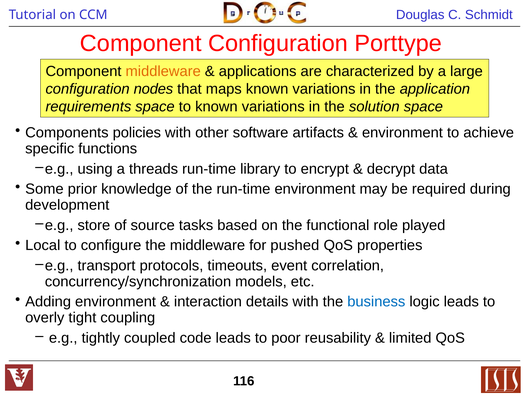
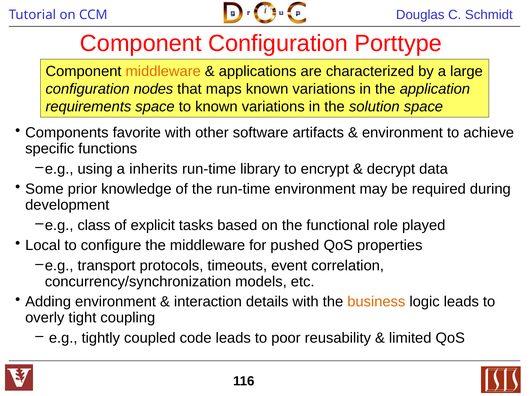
policies: policies -> favorite (137, 133)
threads: threads -> inherits (153, 169)
store: store -> class (94, 226)
source: source -> explicit (153, 226)
business colour: blue -> orange (376, 302)
